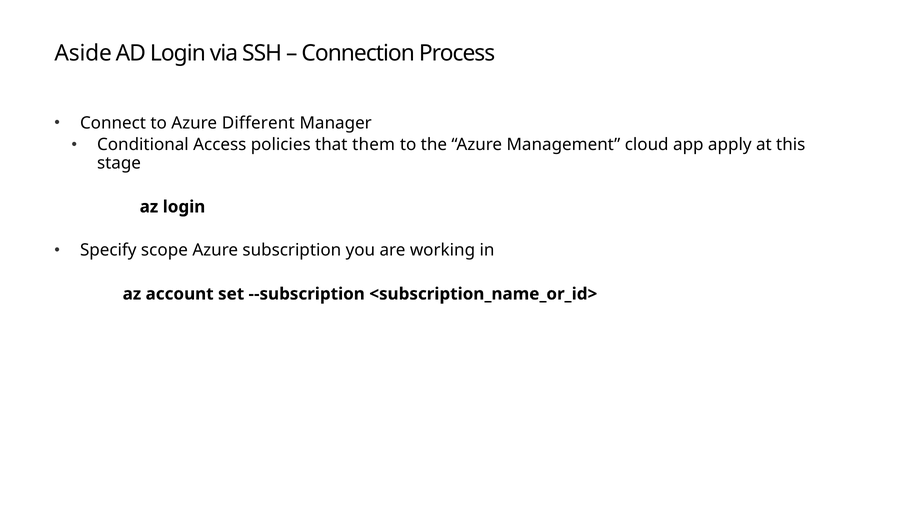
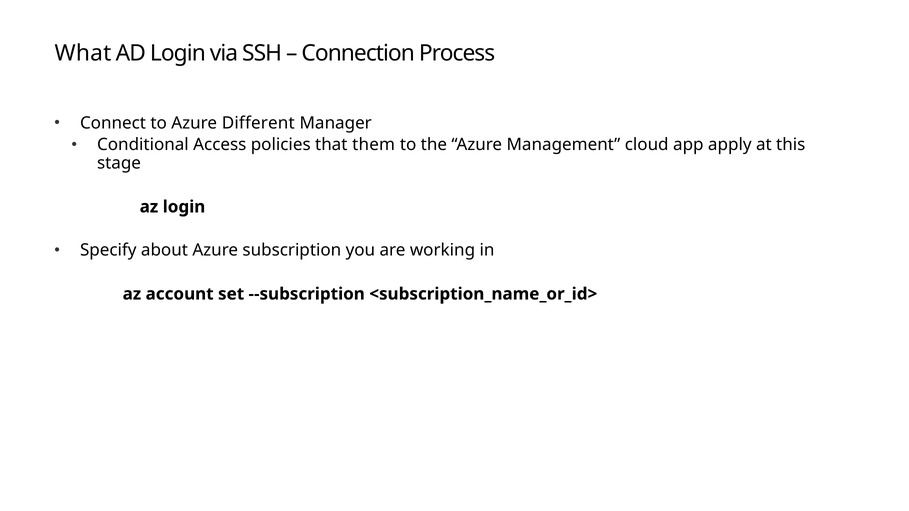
Aside: Aside -> What (83, 53)
scope: scope -> about (164, 251)
